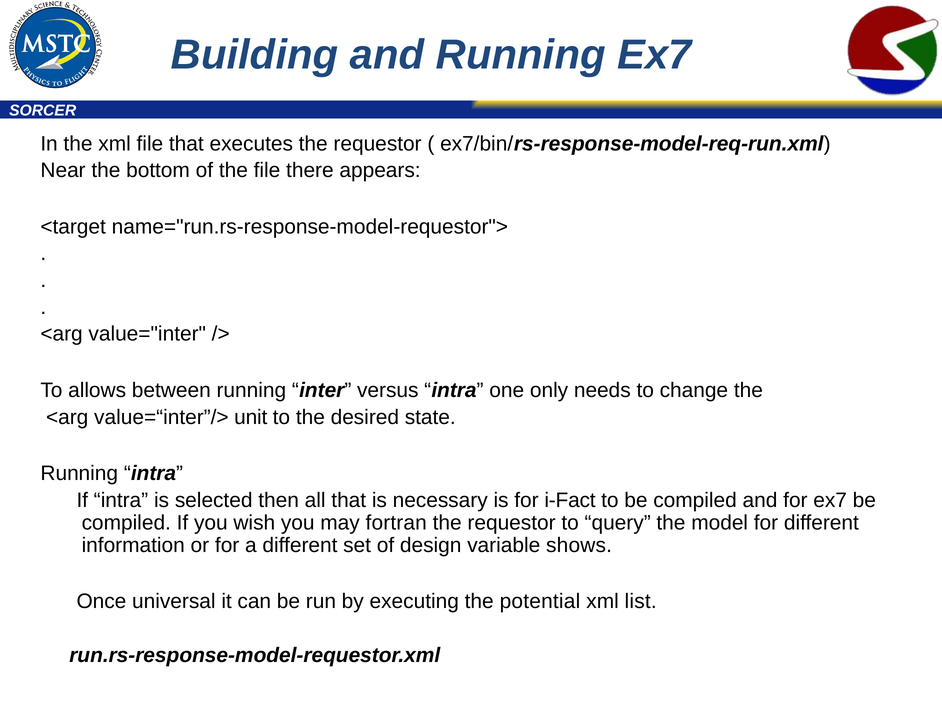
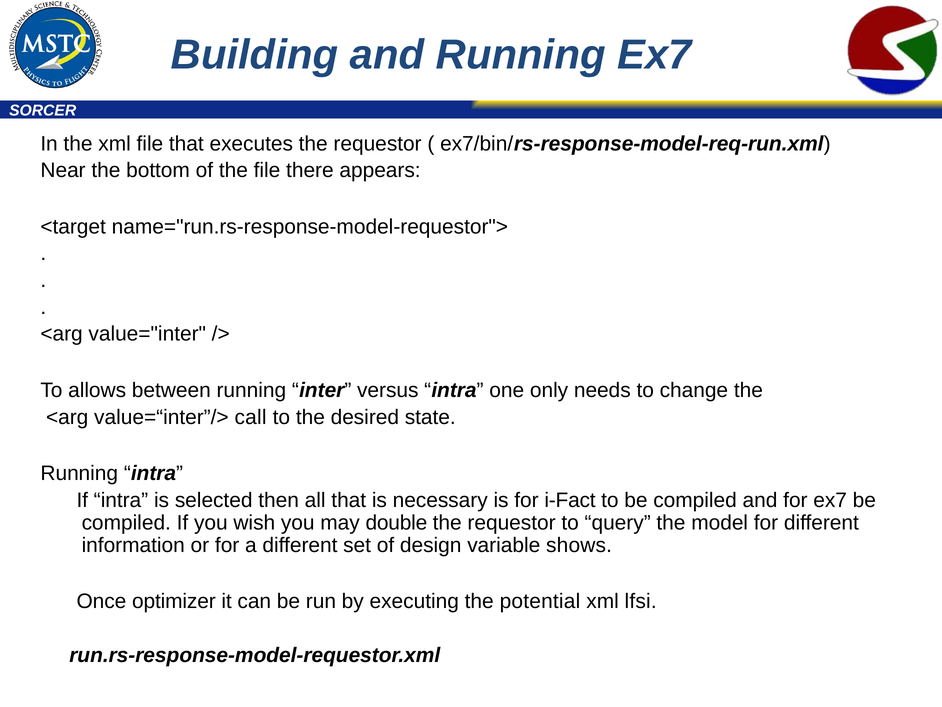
unit: unit -> call (251, 417)
fortran: fortran -> double (396, 522)
universal: universal -> optimizer (174, 601)
list: list -> lfsi (641, 601)
